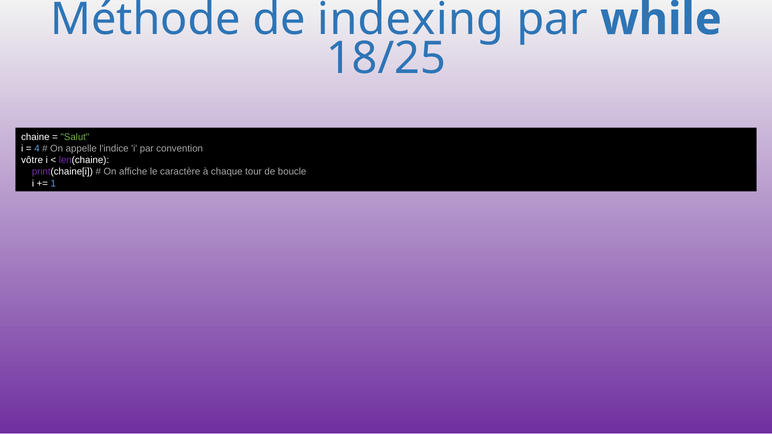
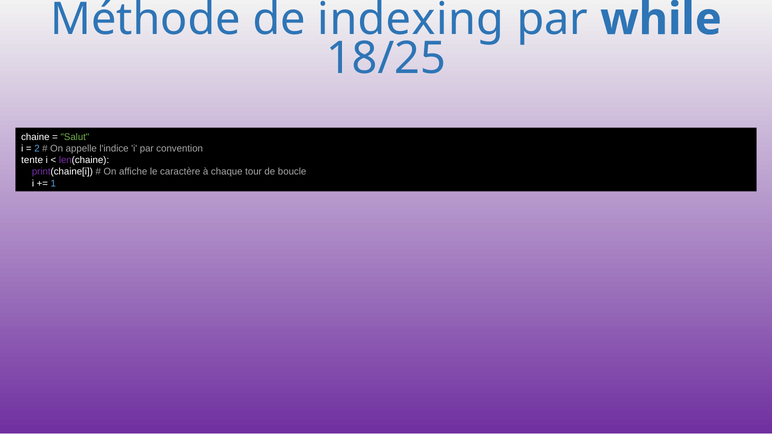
4: 4 -> 2 (37, 149)
vôtre: vôtre -> tente (32, 160)
